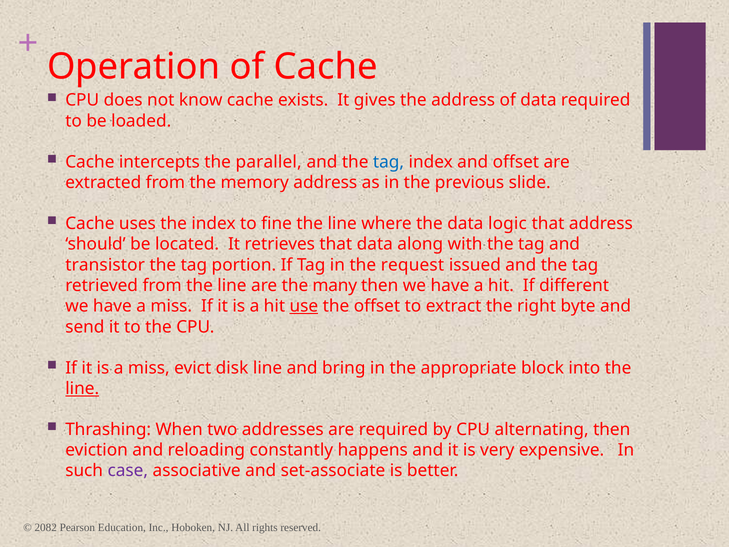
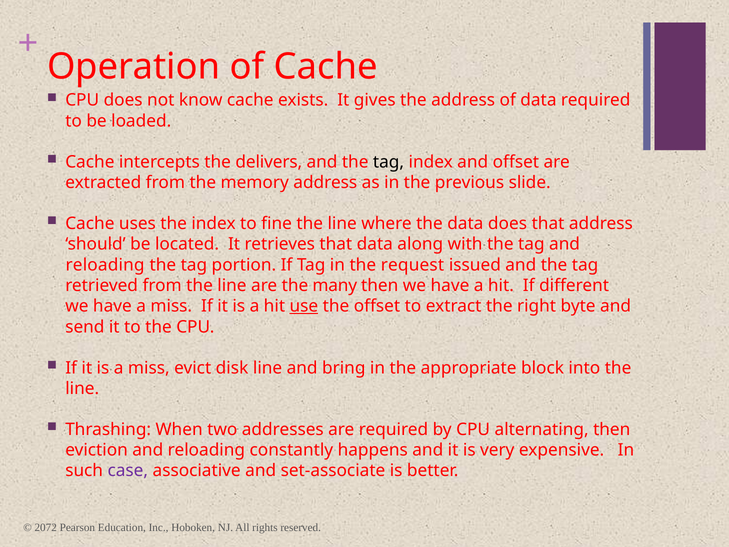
parallel: parallel -> delivers (269, 162)
tag colour: blue -> black (388, 162)
data logic: logic -> does (507, 223)
transistor: transistor -> reloading (105, 265)
line underline: present -> none (82, 388)
2082: 2082 -> 2072 (46, 527)
